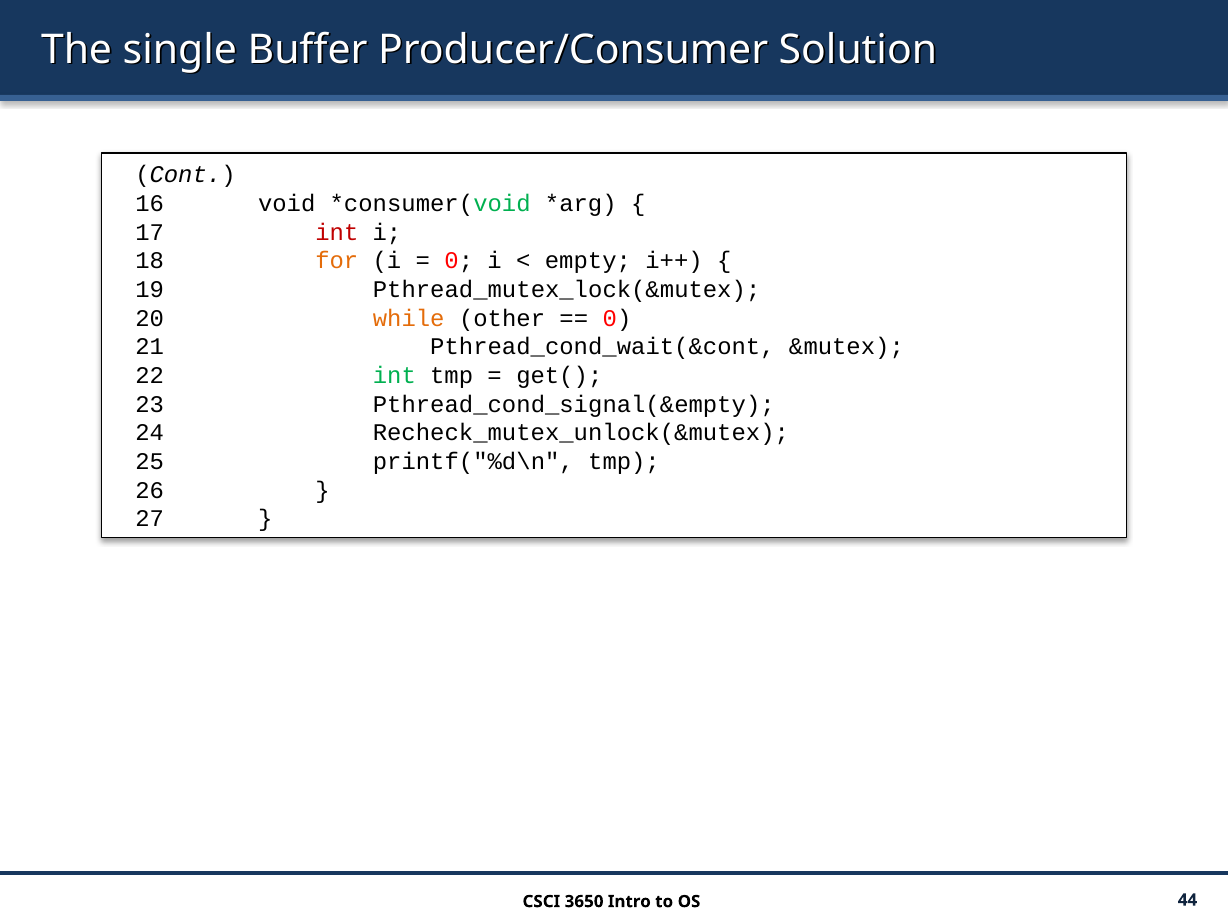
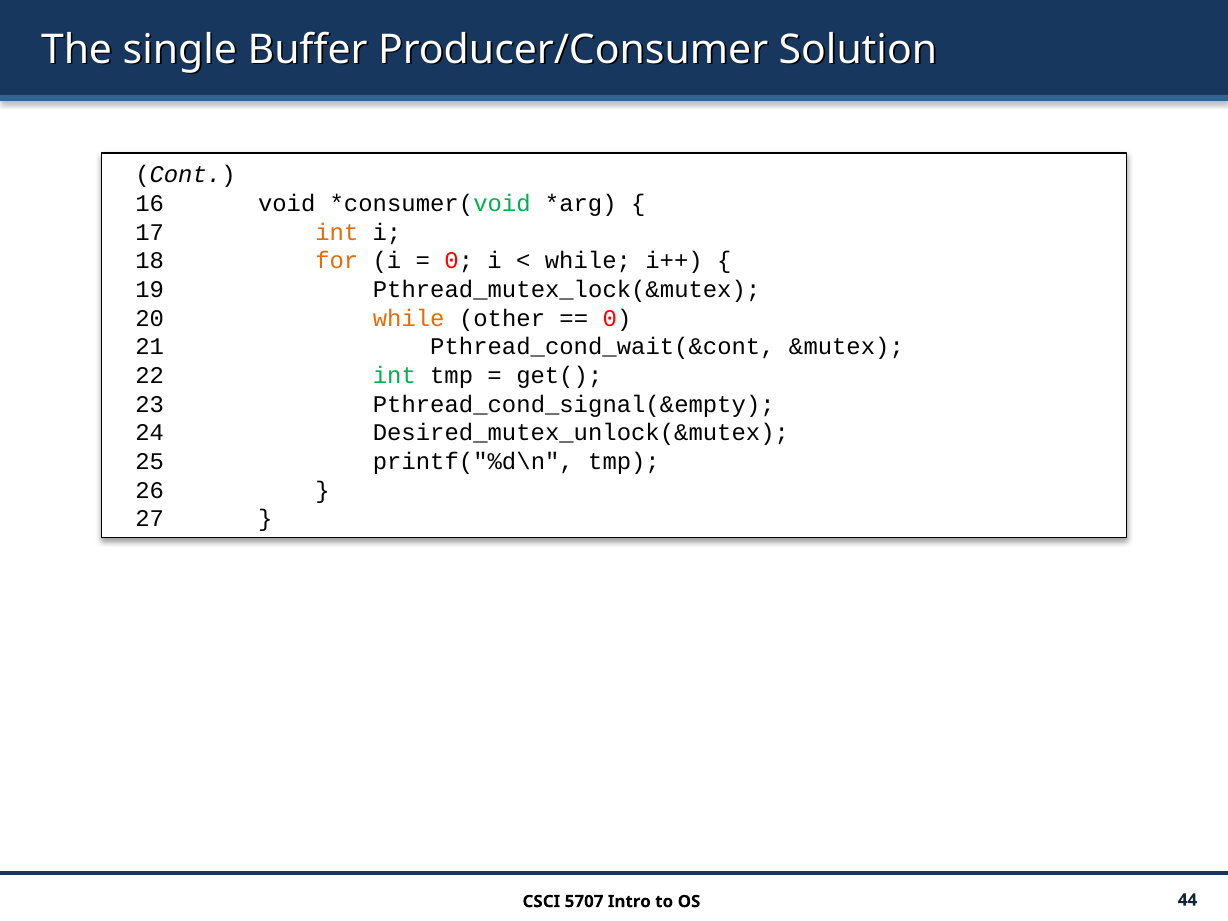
int colour: red -> orange (337, 232)
empty: empty -> while (588, 261)
Recheck_mutex_unlock(&mutex: Recheck_mutex_unlock(&mutex -> Desired_mutex_unlock(&mutex (581, 433)
3650: 3650 -> 5707 (584, 902)
